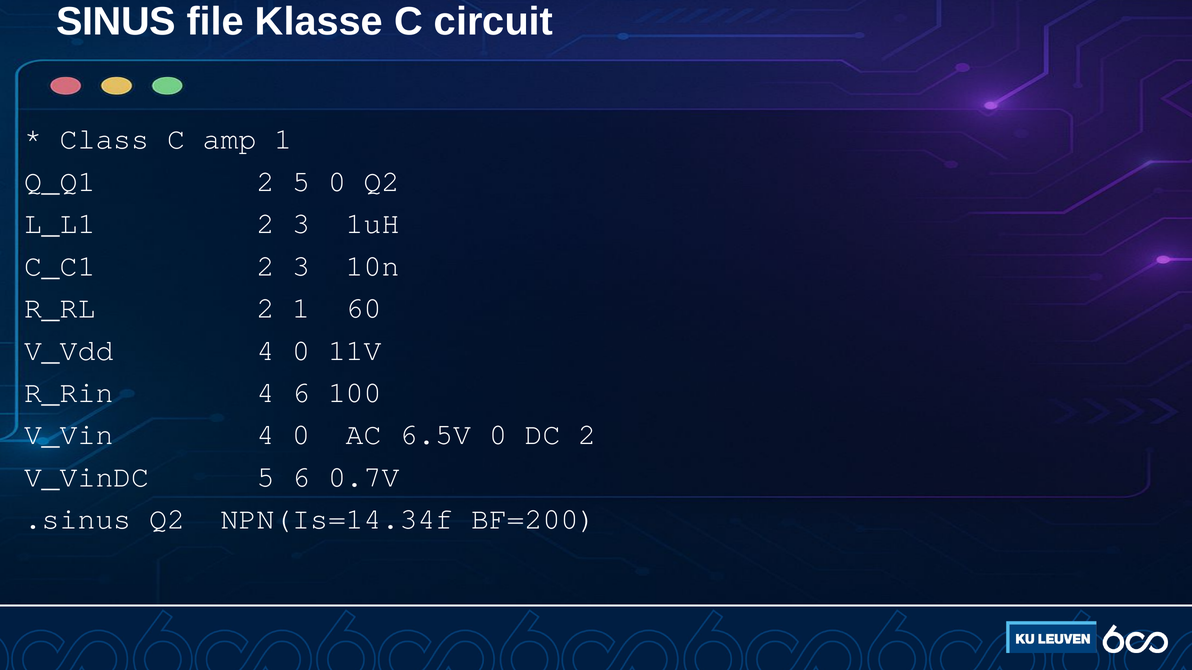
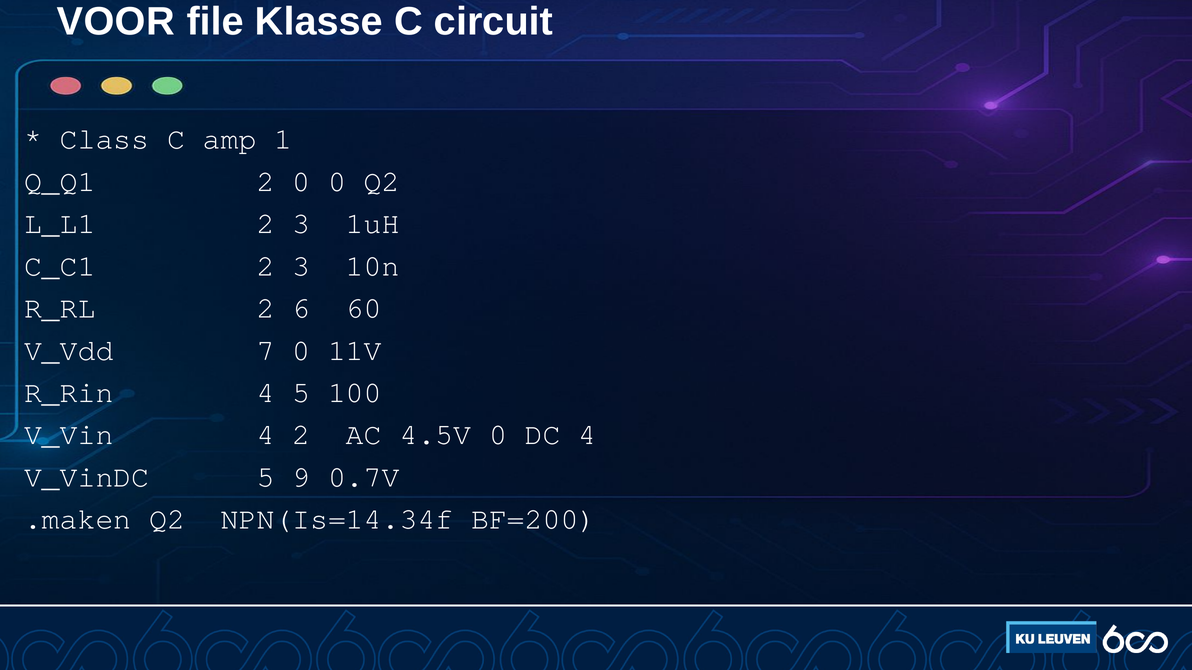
SINUS: SINUS -> VOOR (116, 22)
2 5: 5 -> 0 (301, 181)
2 1: 1 -> 6 (301, 308)
V_Vdd 4: 4 -> 7 (265, 350)
4 6: 6 -> 5 (301, 393)
V_Vin 4 0: 0 -> 2 (301, 435)
6.5V: 6.5V -> 4.5V (435, 435)
DC 2: 2 -> 4 (587, 435)
5 6: 6 -> 9 (301, 477)
.sinus: .sinus -> .maken (78, 519)
